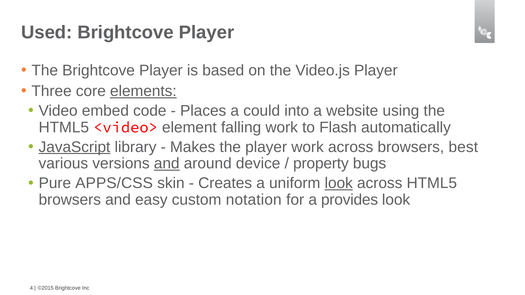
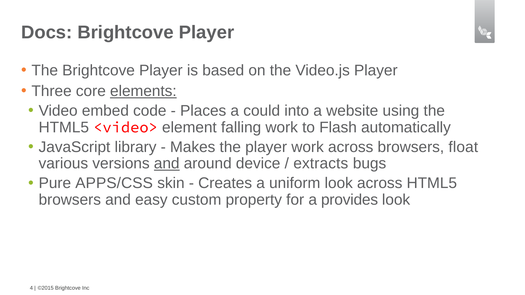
Used: Used -> Docs (47, 32)
JavaScript underline: present -> none (74, 147)
best: best -> float (463, 147)
property: property -> extracts (321, 164)
look underline: present -> none (339, 183)
notation: notation -> property (254, 200)
